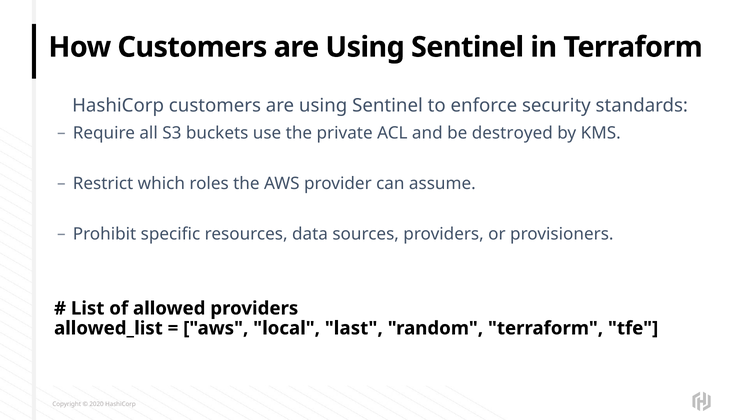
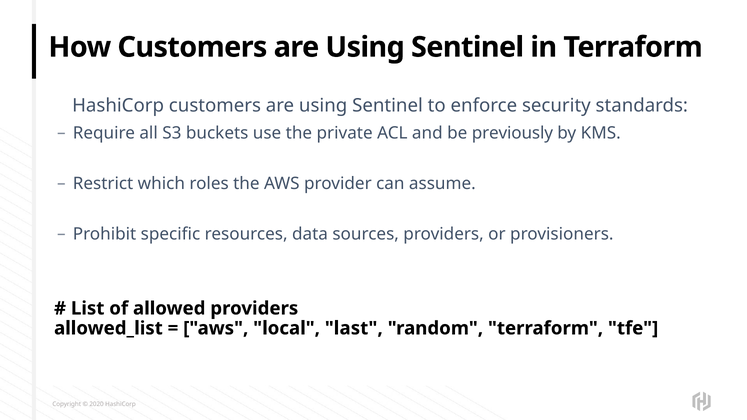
destroyed: destroyed -> previously (512, 133)
